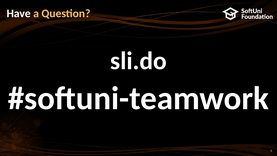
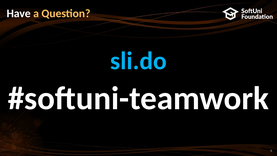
sli.do colour: white -> light blue (138, 61)
